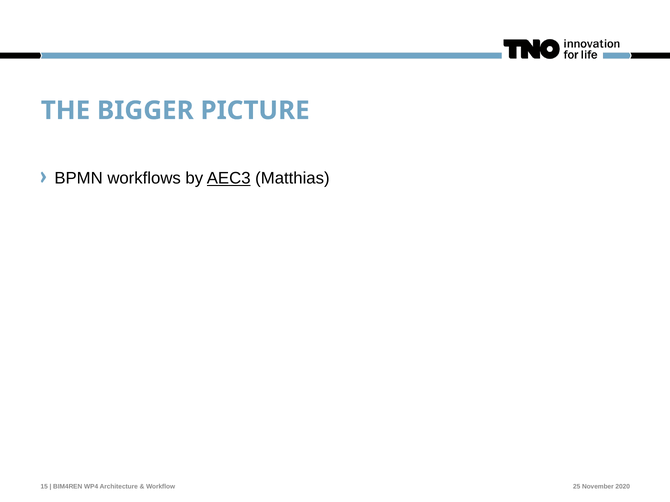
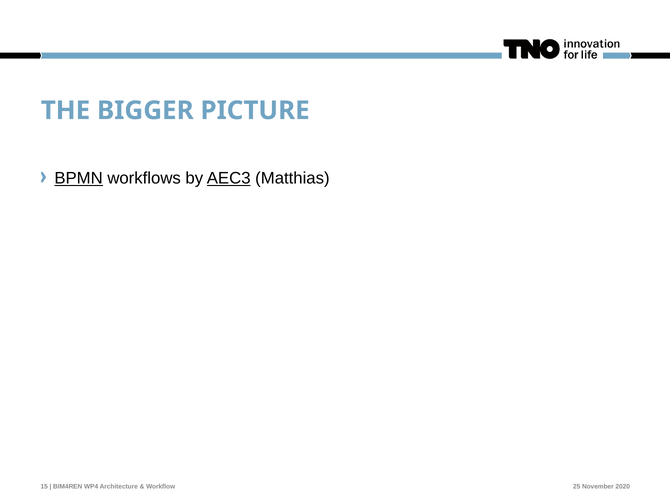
BPMN underline: none -> present (79, 178)
